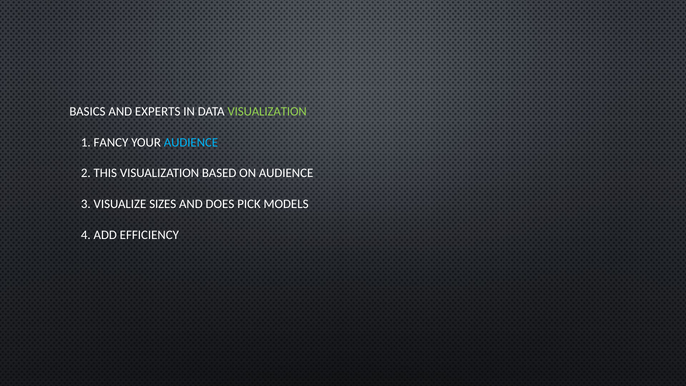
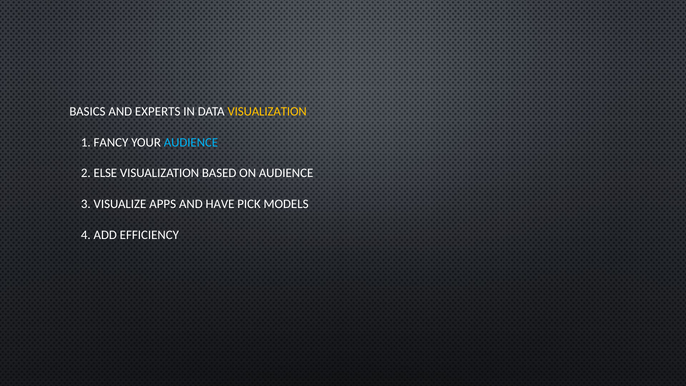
VISUALIZATION colour: light green -> yellow (267, 111)
THIS: THIS -> ELSE (105, 173)
SIZES: SIZES -> APPS (163, 204)
DOES: DOES -> HAVE (220, 204)
